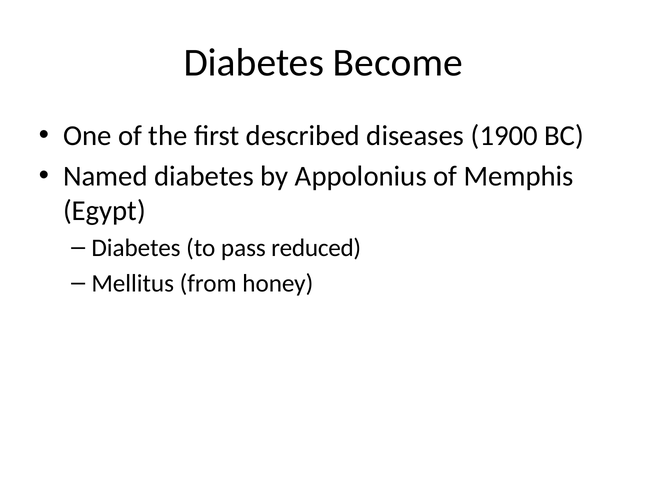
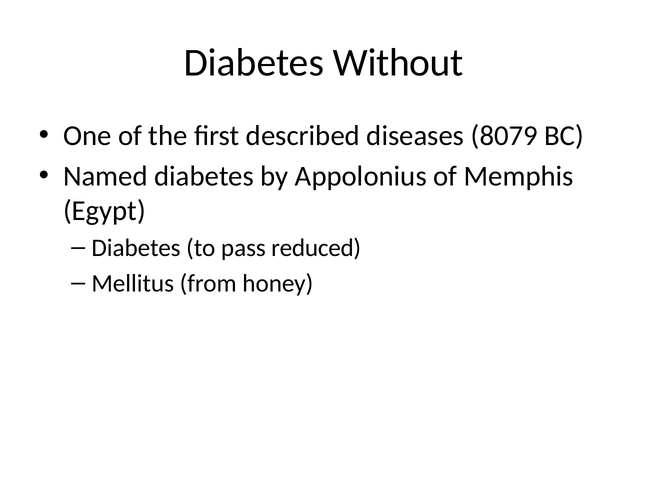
Become: Become -> Without (398, 63)
1900: 1900 -> 8079 (504, 136)
